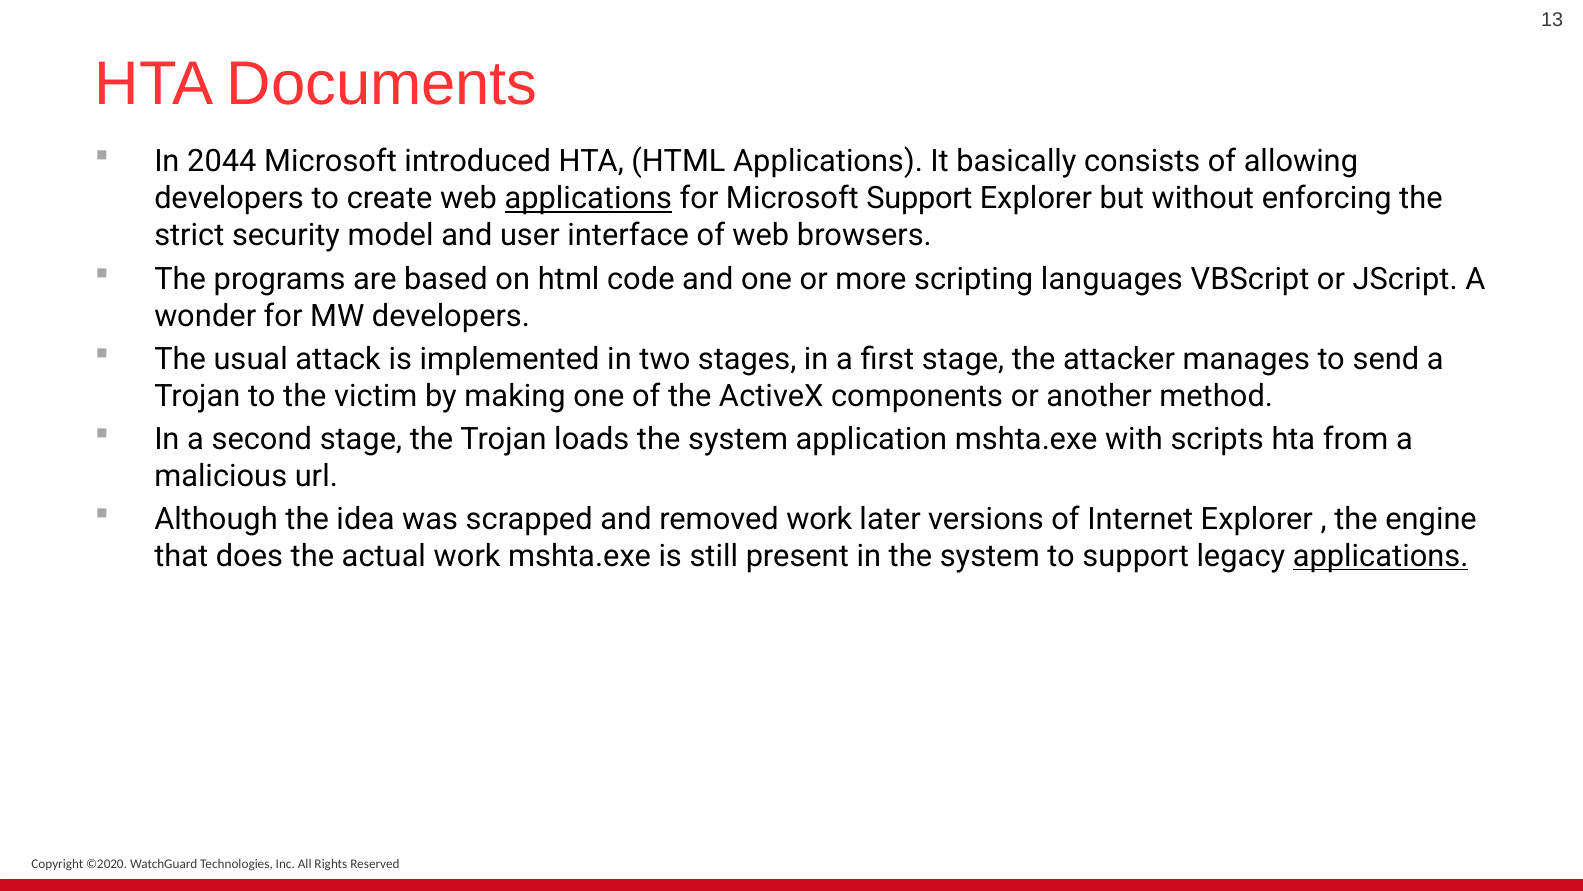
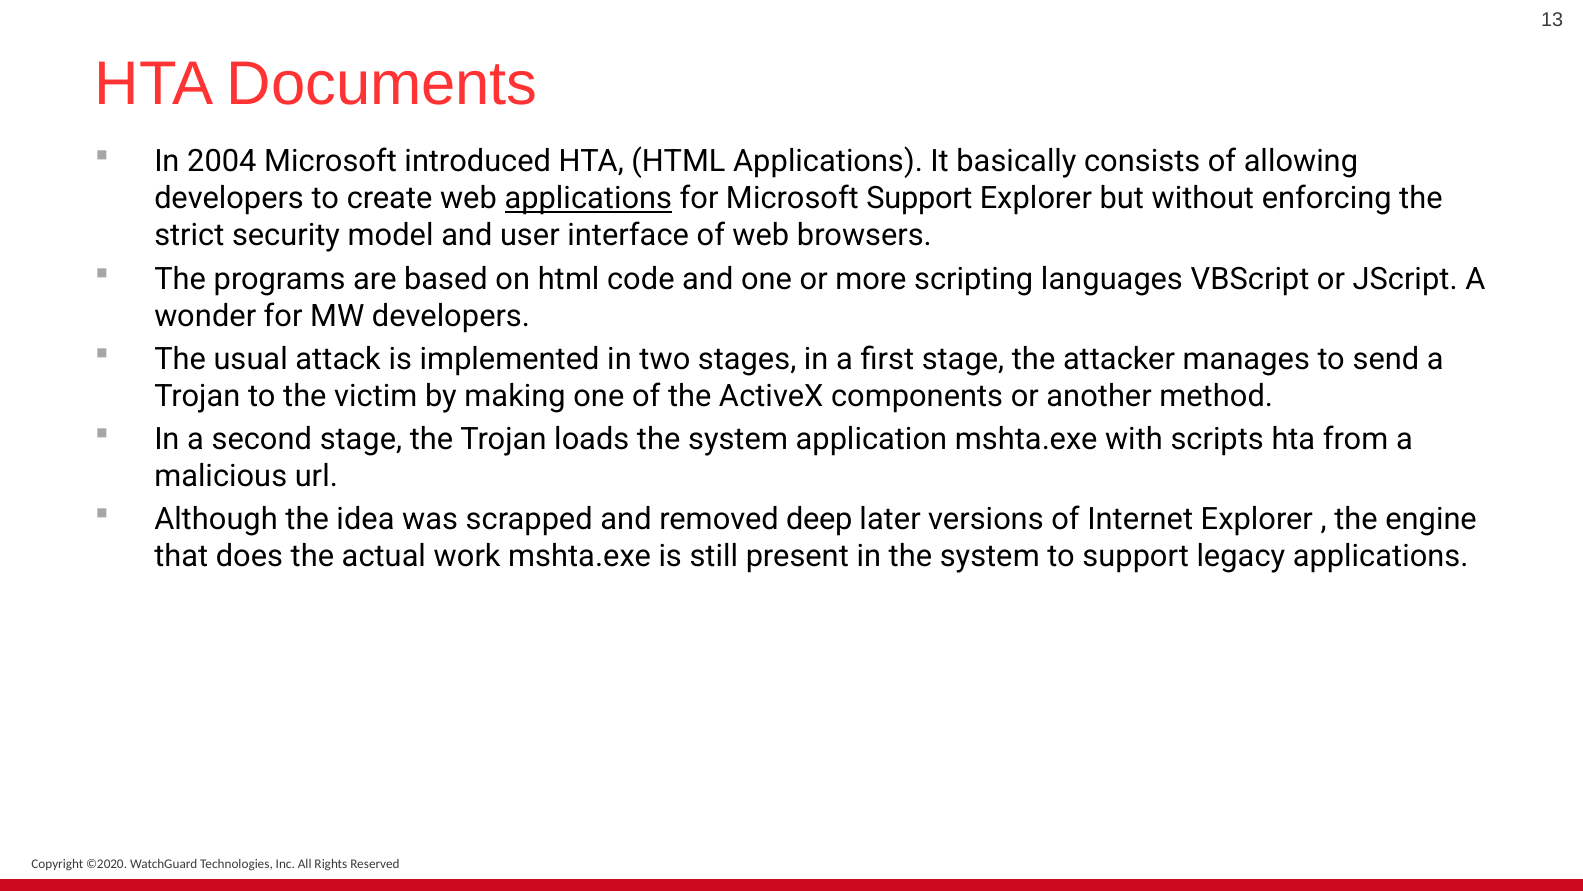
2044: 2044 -> 2004 (222, 162)
removed work: work -> deep (819, 519)
applications underline: present -> none (1381, 556)
